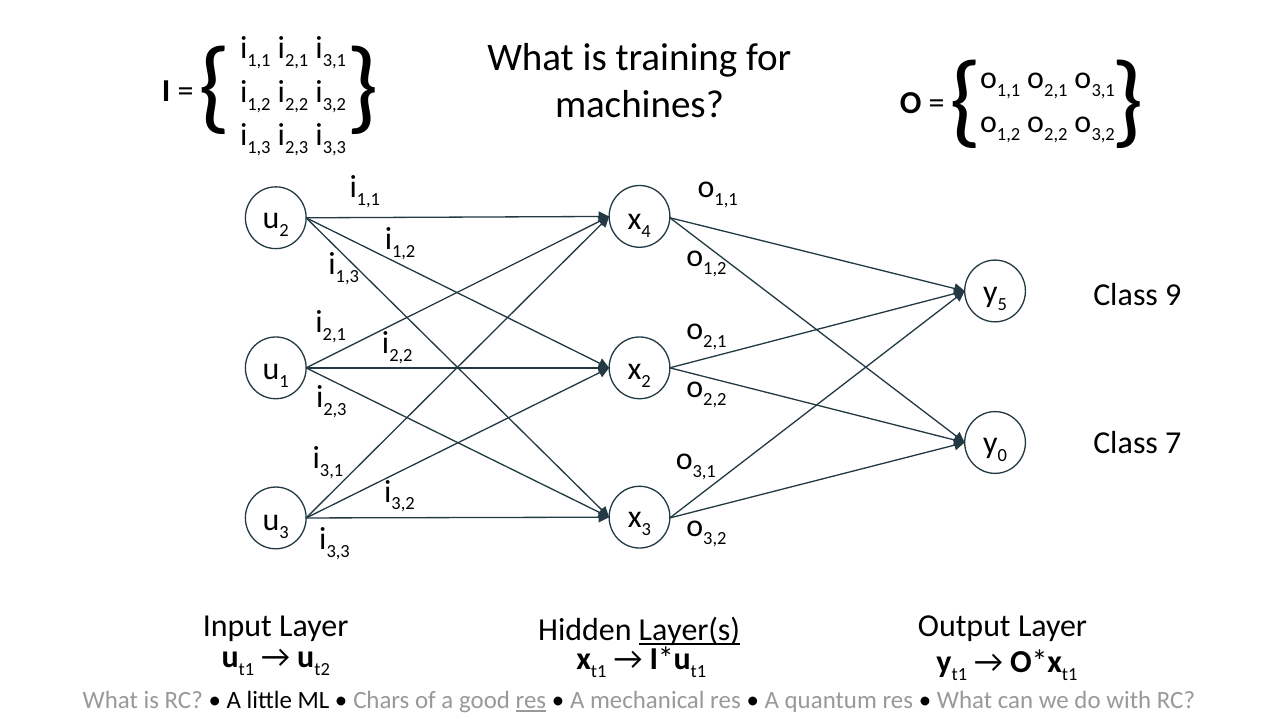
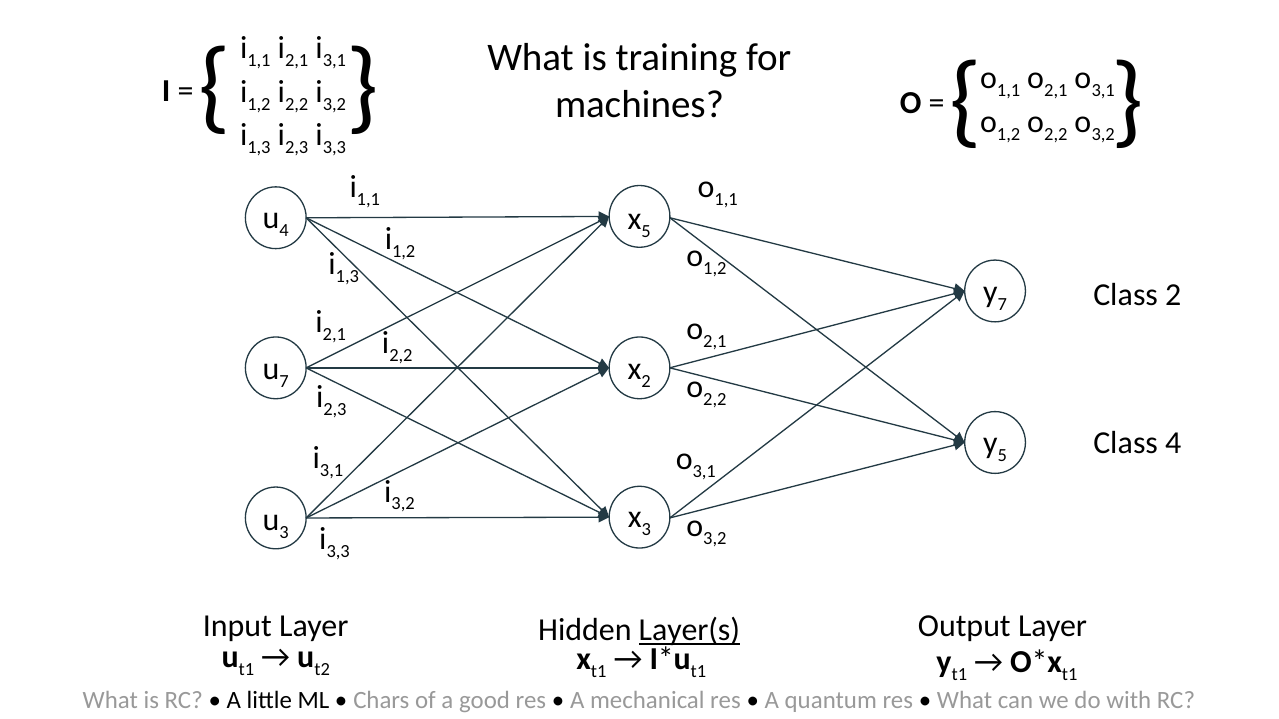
2: 2 -> 4 (284, 231)
4: 4 -> 5 (646, 232)
5: 5 -> 7 (1002, 305)
Class 9: 9 -> 2 (1173, 295)
1: 1 -> 7 (284, 381)
0: 0 -> 5 (1002, 456)
Class 7: 7 -> 4 (1173, 443)
res underline: present -> none (531, 701)
